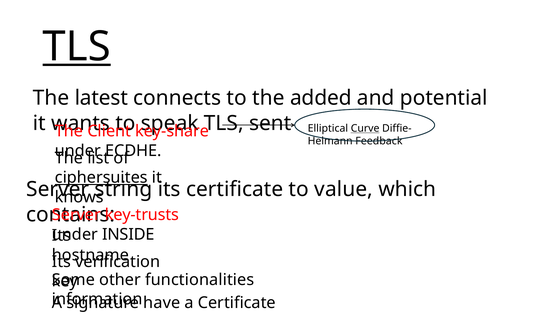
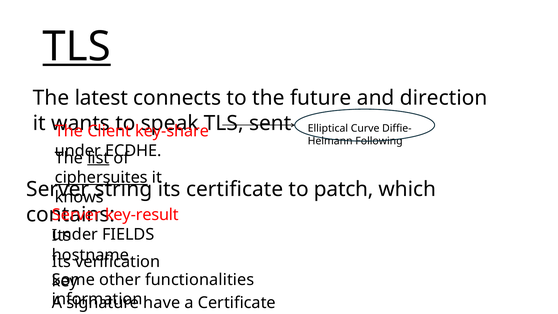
added: added -> future (321, 98)
potential: potential -> direction (444, 98)
Curve underline: present -> none (365, 128)
Feedback: Feedback -> Following (379, 141)
list underline: none -> present (98, 158)
value: value -> patch (344, 189)
key-trusts: key-trusts -> key-result (142, 215)
INSIDE: INSIDE -> FIELDS (128, 234)
